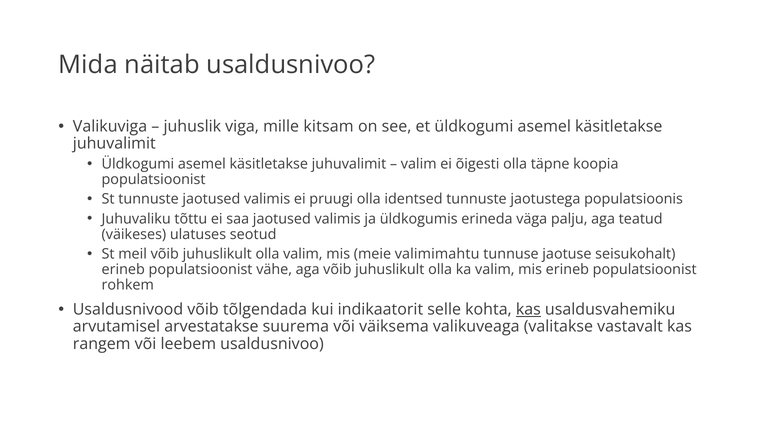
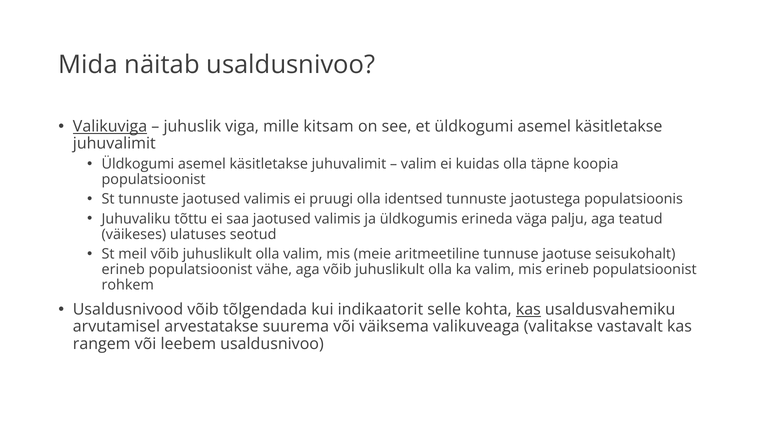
Valikuviga underline: none -> present (110, 126)
õigesti: õigesti -> kuidas (478, 164)
valimimahtu: valimimahtu -> aritmeetiline (437, 254)
